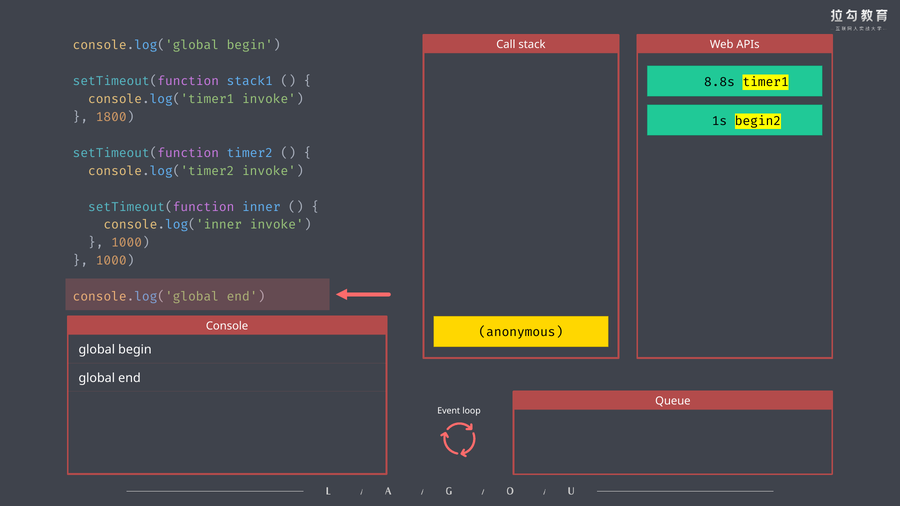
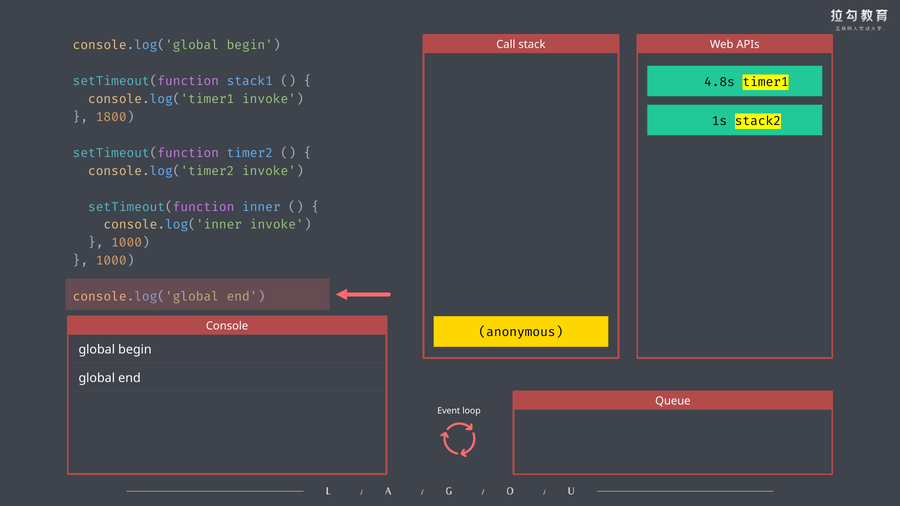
8.8s: 8.8s -> 4.8s (719, 82)
begin2: begin2 -> stack2 (758, 121)
